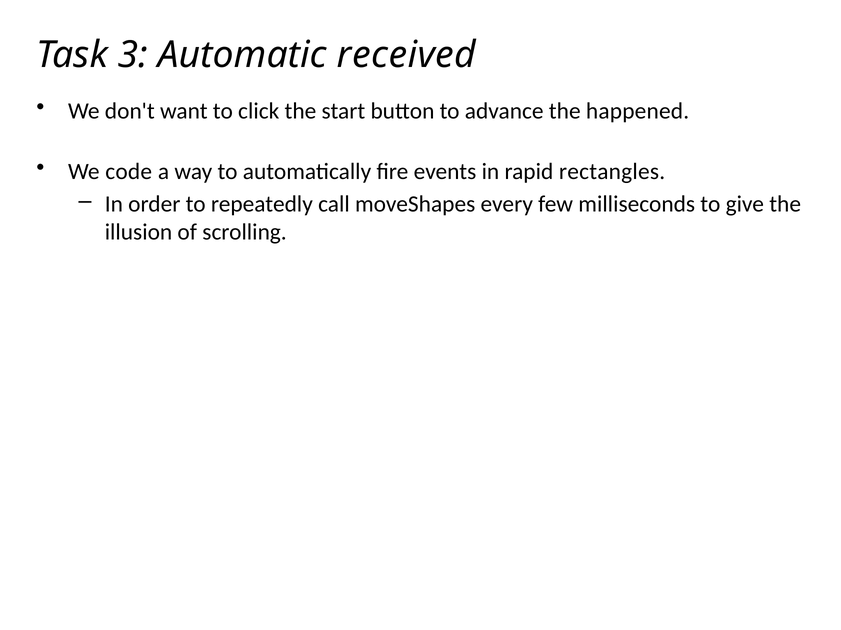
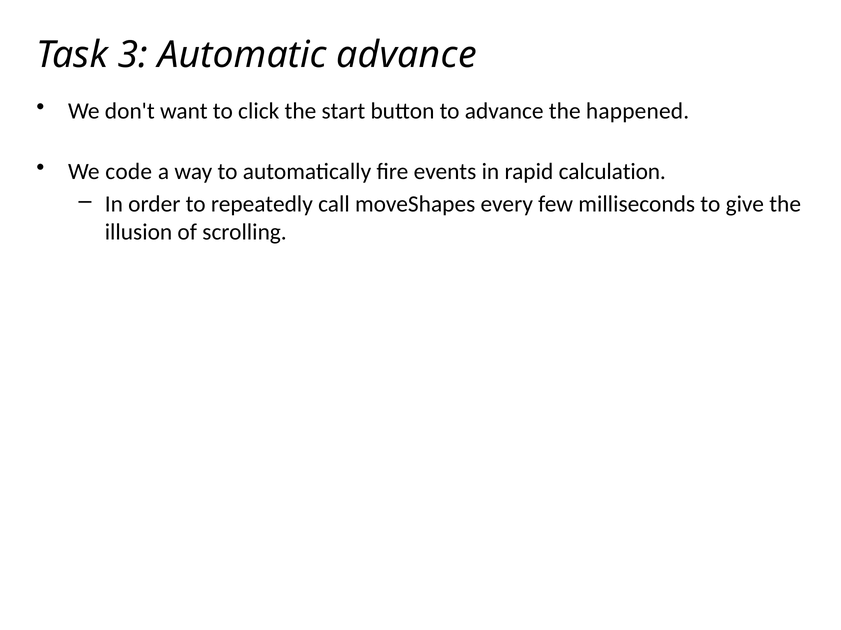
Automatic received: received -> advance (407, 55)
rectangles: rectangles -> calculation (612, 172)
